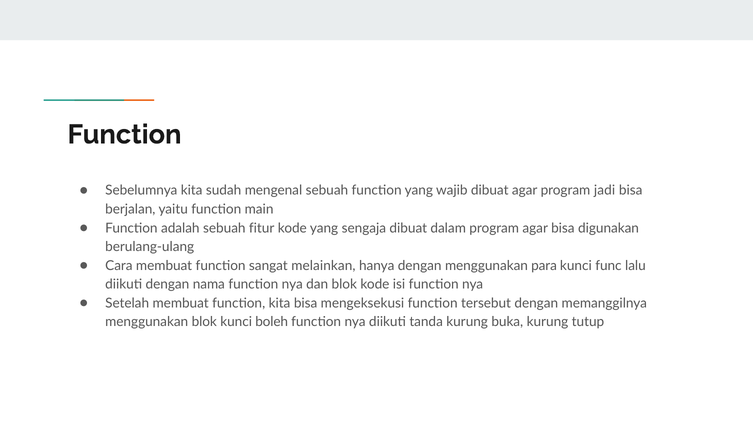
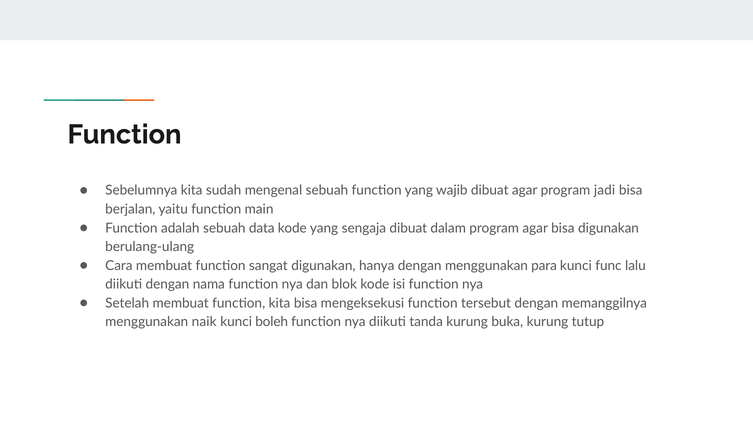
fitur: fitur -> data (262, 228)
sangat melainkan: melainkan -> digunakan (323, 265)
menggunakan blok: blok -> naik (204, 322)
